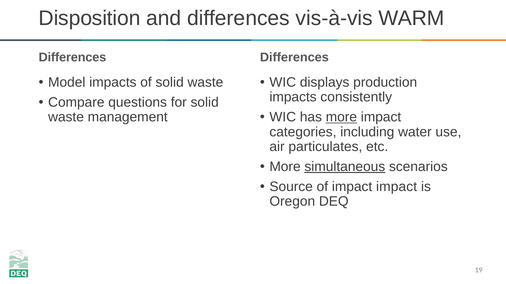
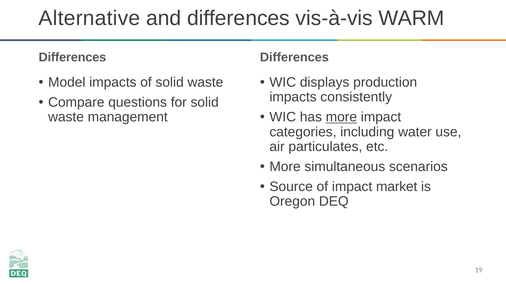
Disposition: Disposition -> Alternative (89, 18)
simultaneous underline: present -> none (345, 167)
impact impact: impact -> market (397, 187)
